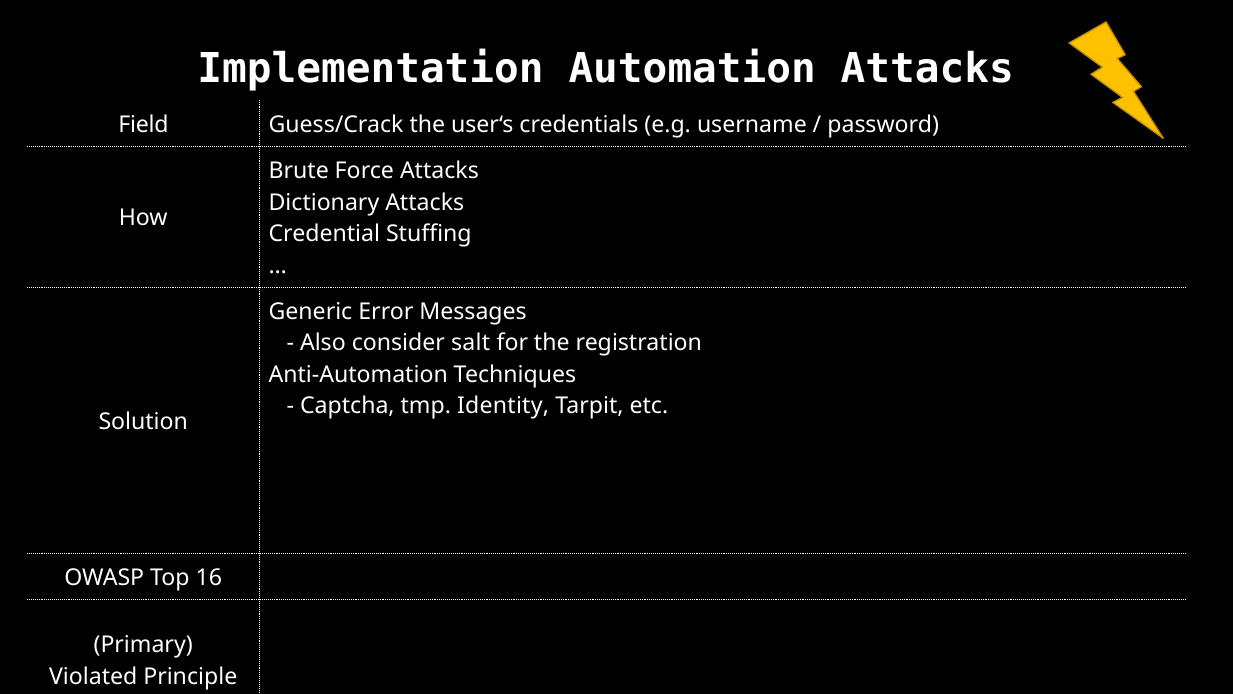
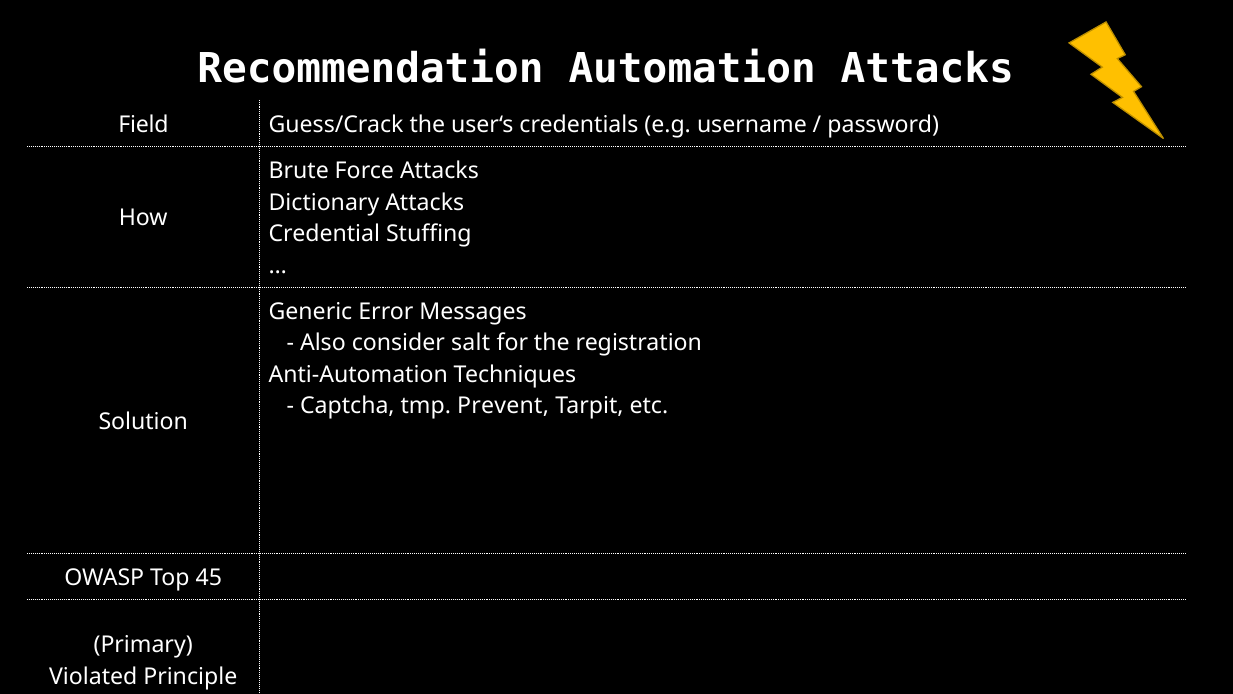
Implementation: Implementation -> Recommendation (371, 69)
Identity: Identity -> Prevent (503, 406)
16: 16 -> 45 (209, 578)
